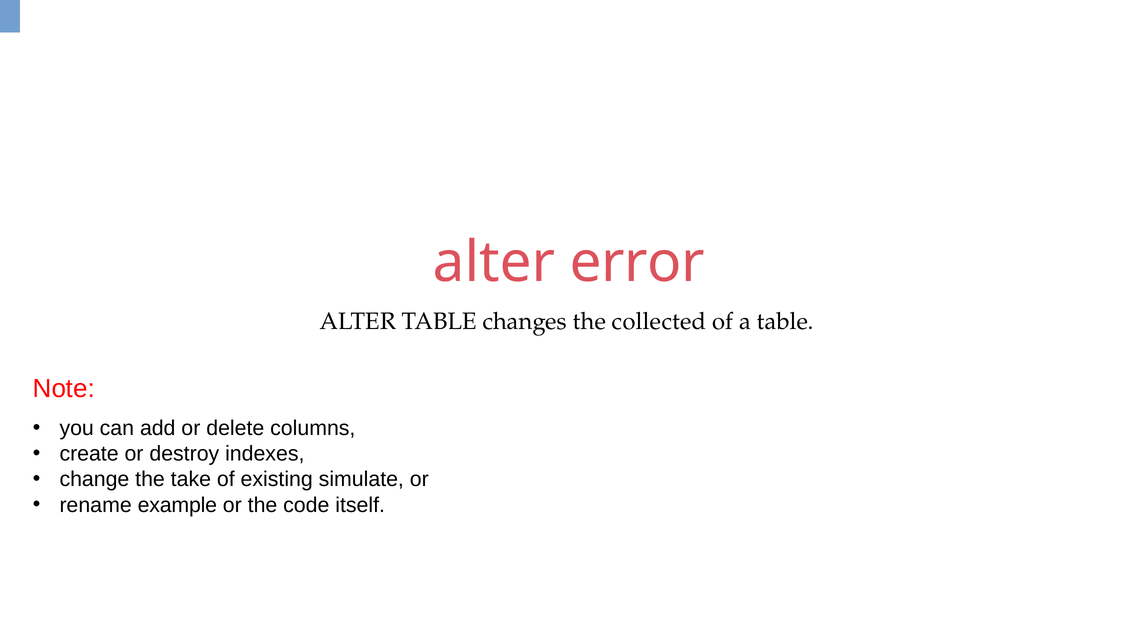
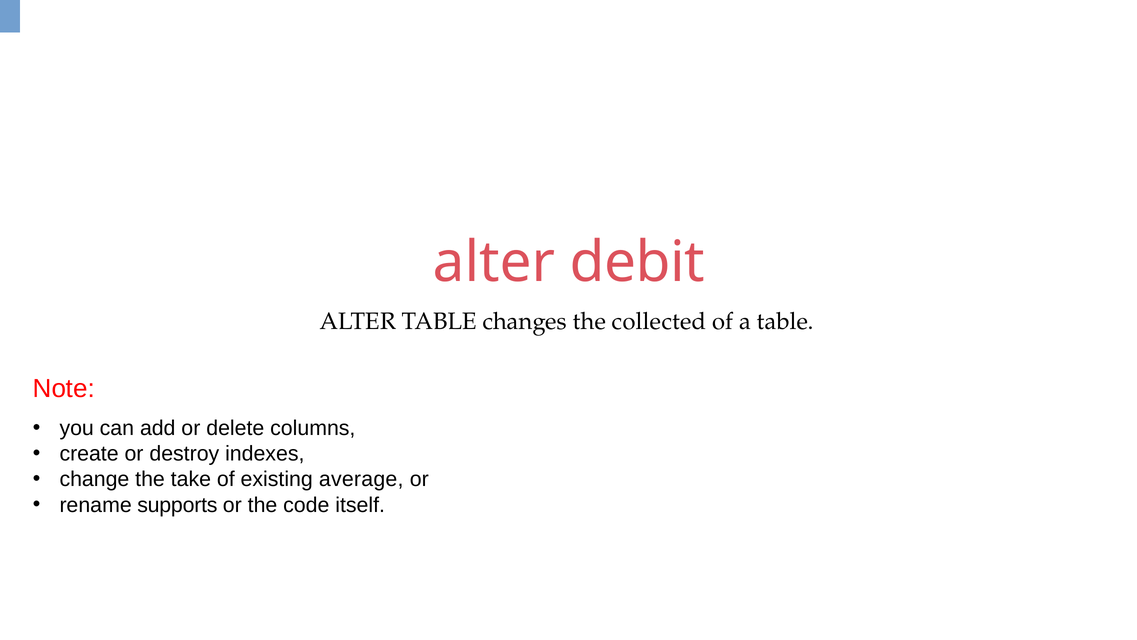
error: error -> debit (637, 263)
simulate: simulate -> average (361, 479)
example: example -> supports (177, 505)
